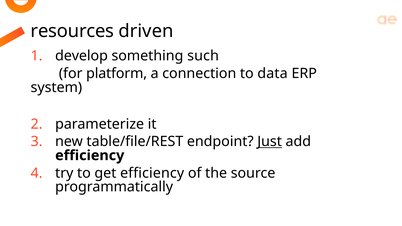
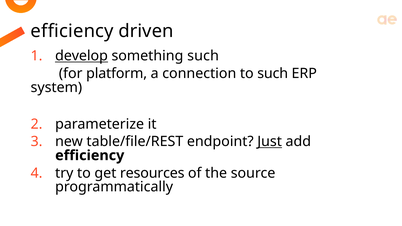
resources: resources -> efficiency (72, 31)
develop underline: none -> present (82, 56)
to data: data -> such (273, 74)
get efficiency: efficiency -> resources (152, 173)
